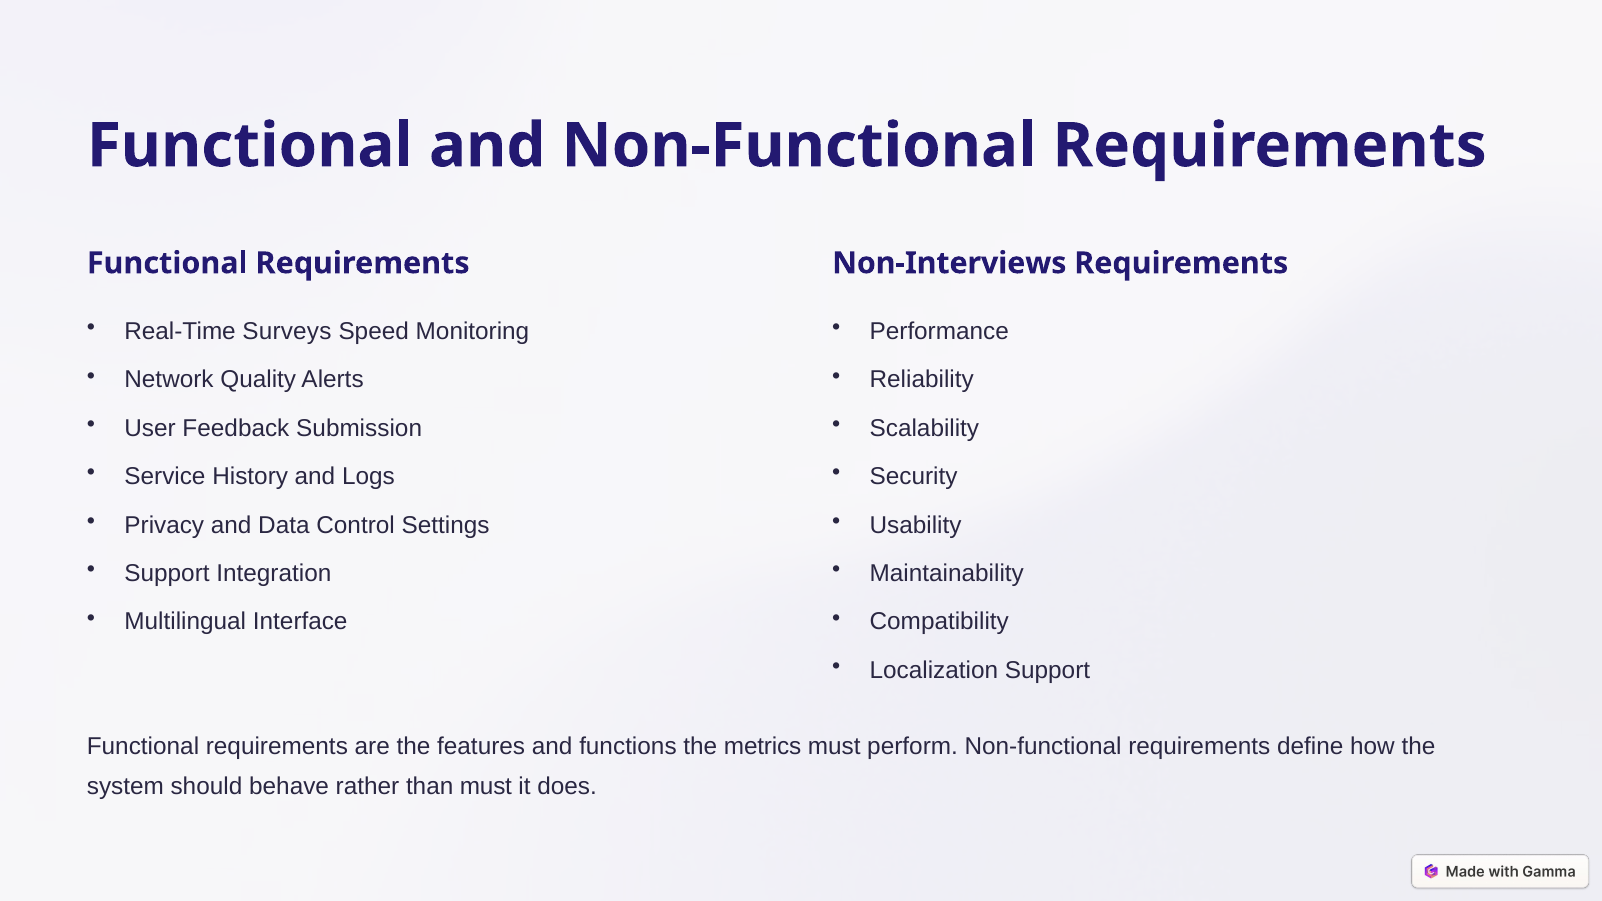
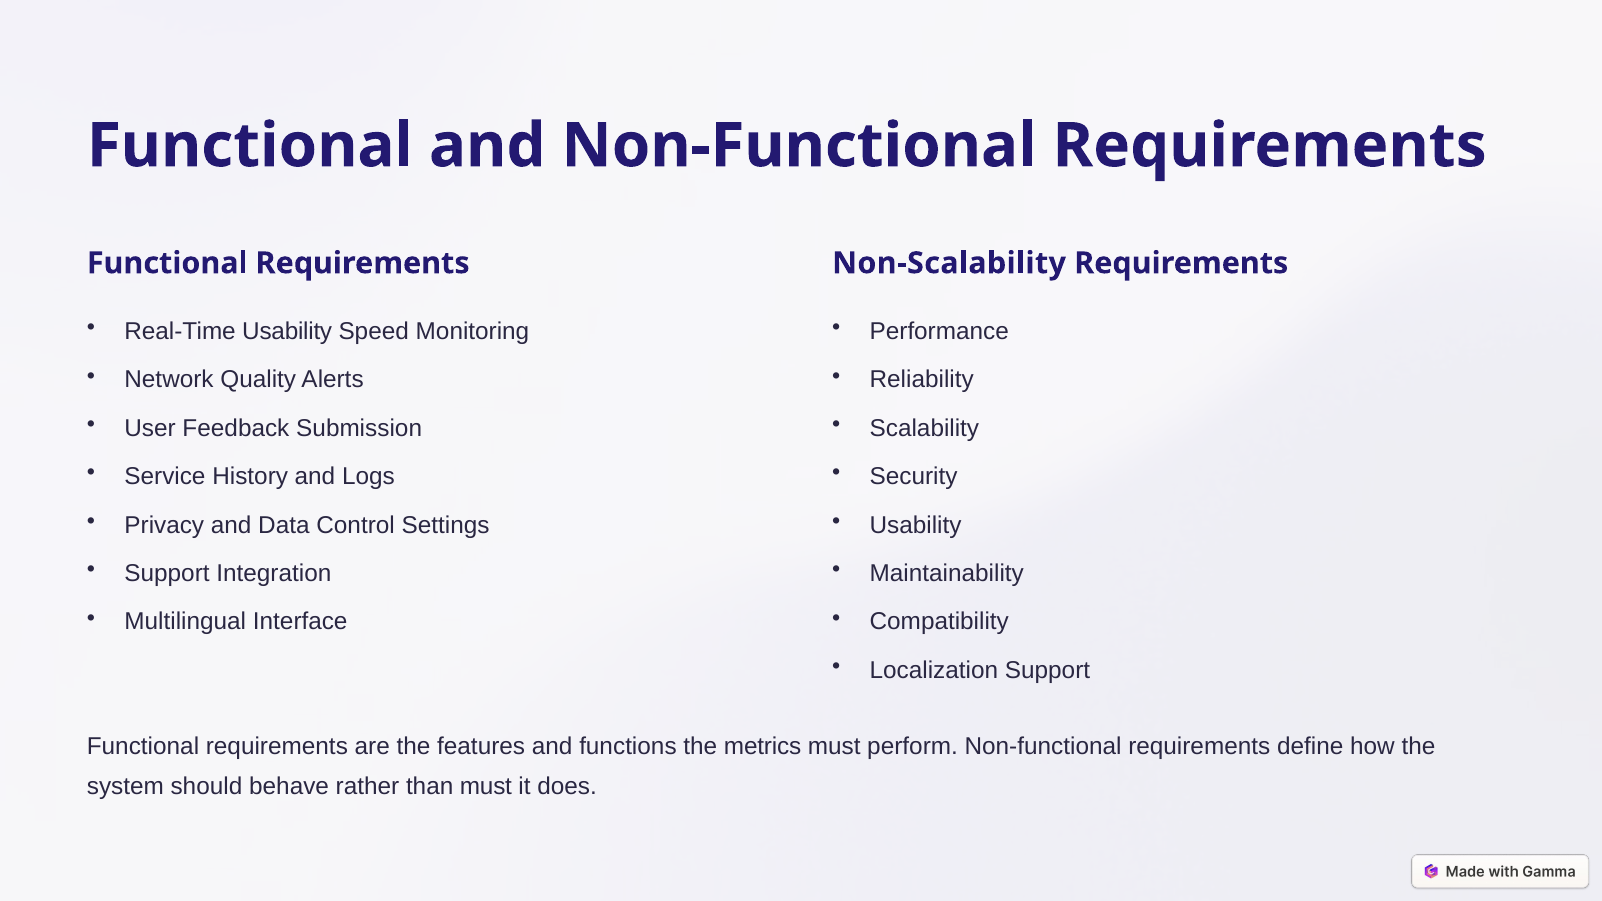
Non-Interviews: Non-Interviews -> Non-Scalability (949, 263)
Real-Time Surveys: Surveys -> Usability (287, 332)
